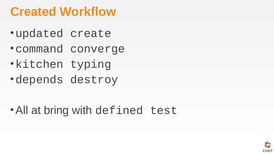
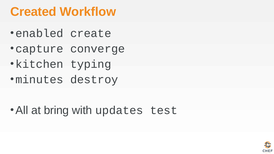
updated: updated -> enabled (39, 33)
command: command -> capture (39, 49)
depends: depends -> minutes (39, 80)
defined: defined -> updates (119, 110)
